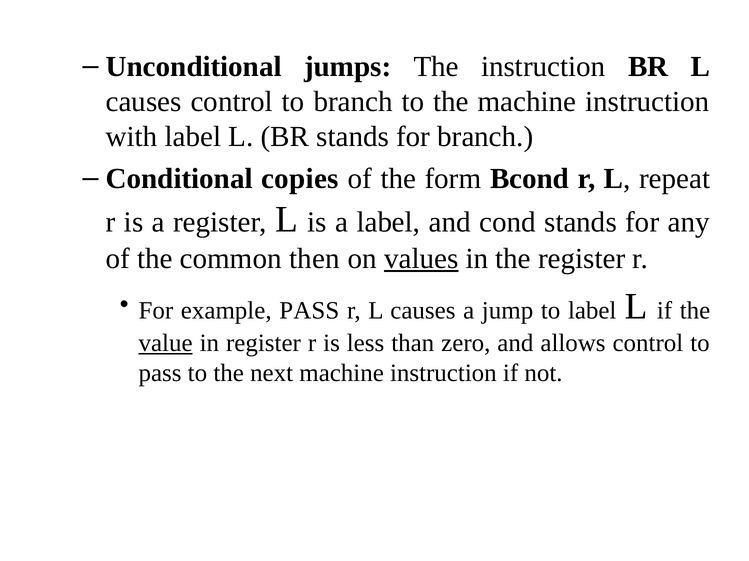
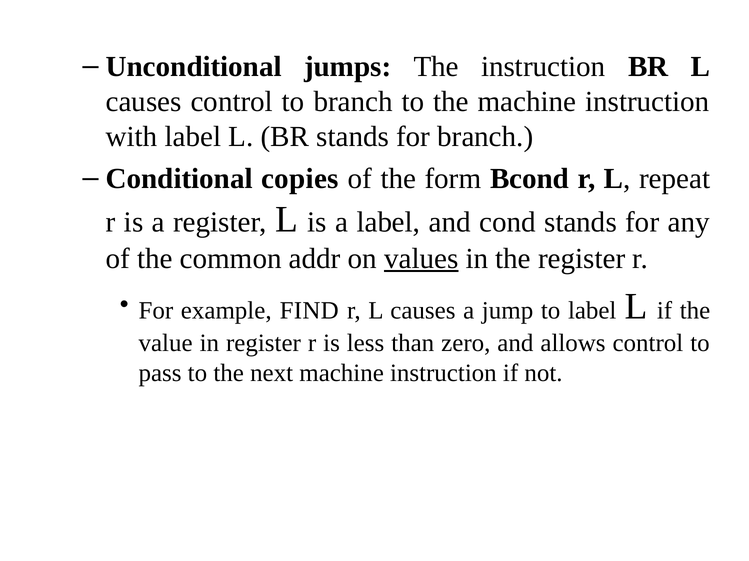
then: then -> addr (315, 259)
example PASS: PASS -> FIND (309, 311)
value underline: present -> none (166, 343)
